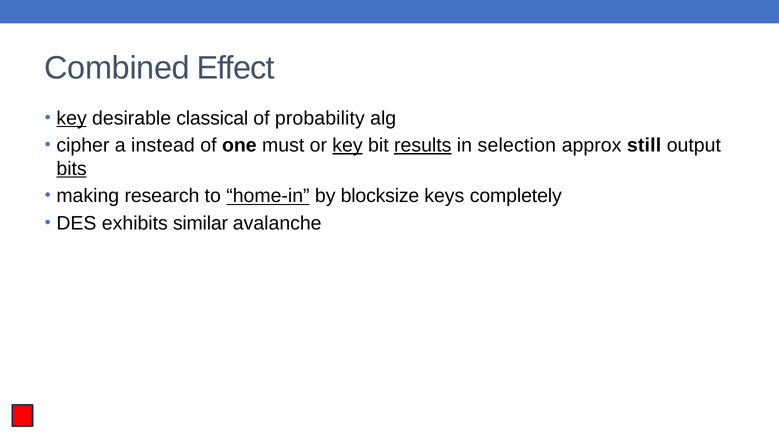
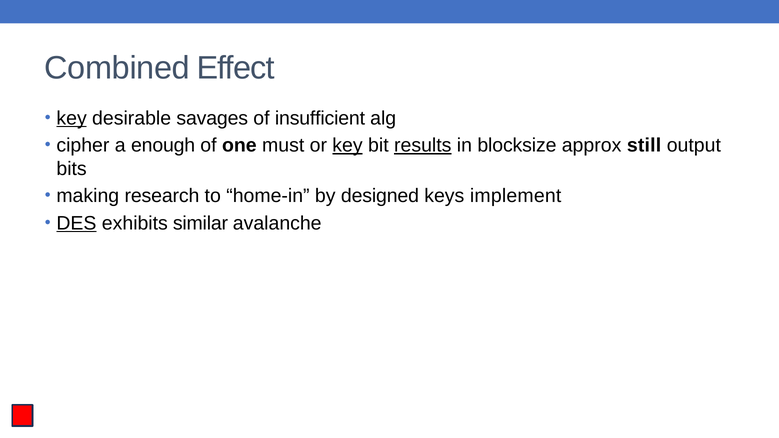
classical: classical -> savages (212, 118)
probability: probability -> insufficient (320, 118)
instead: instead -> enough (163, 145)
selection: selection -> blocksize (517, 145)
bits underline: present -> none (72, 169)
home-in underline: present -> none (268, 196)
blocksize: blocksize -> designed (380, 196)
completely: completely -> implement (516, 196)
DES underline: none -> present (76, 223)
